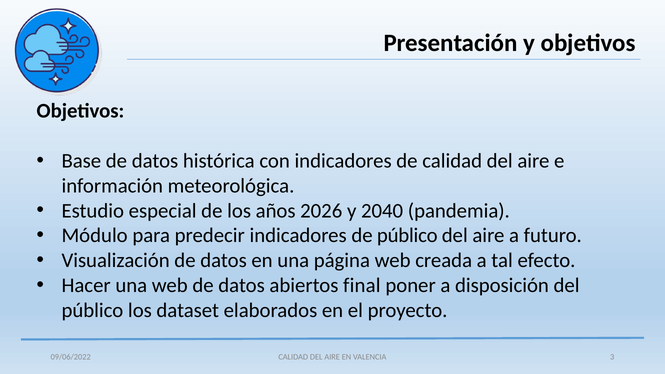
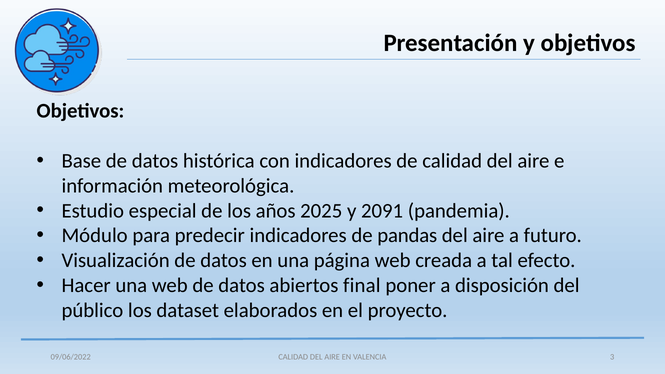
2026: 2026 -> 2025 (321, 211)
2040: 2040 -> 2091 (382, 211)
de público: público -> pandas (407, 236)
